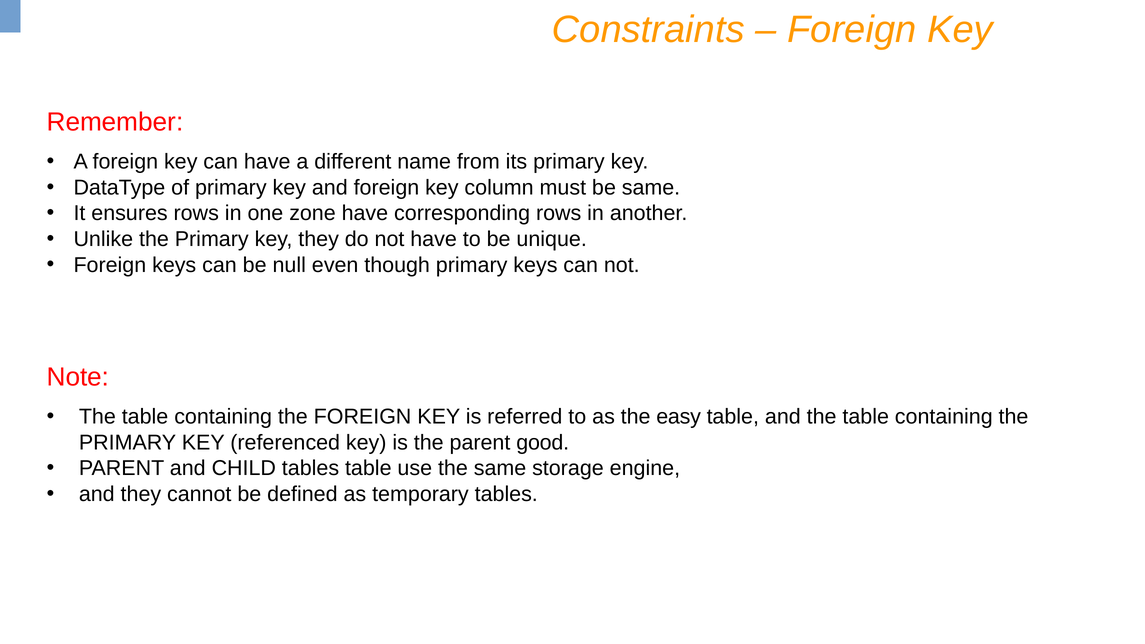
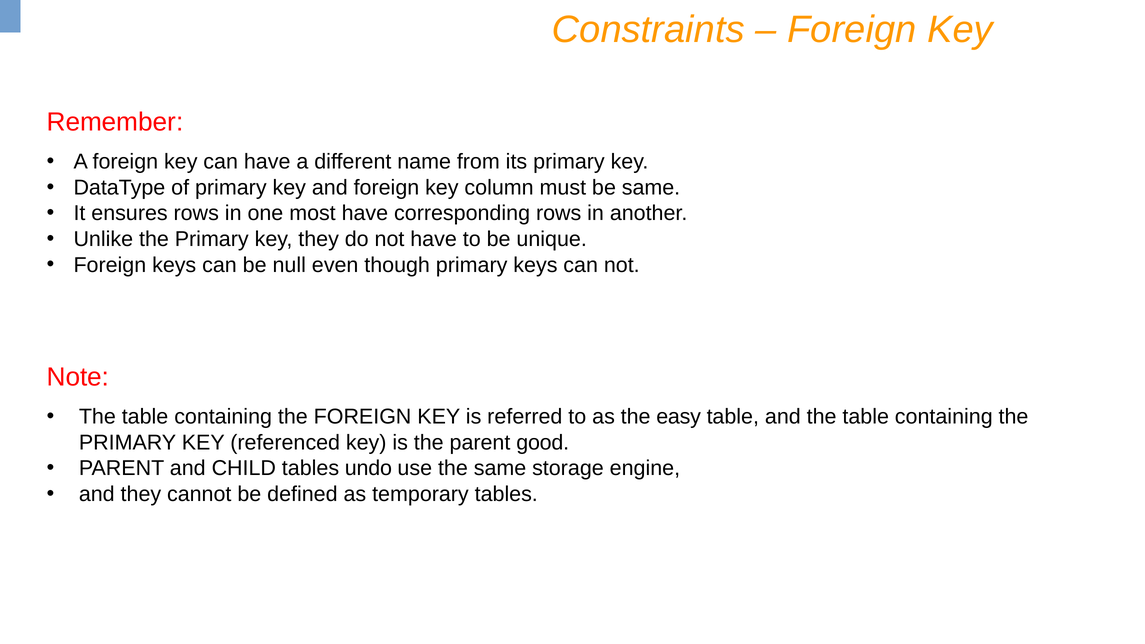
zone: zone -> most (312, 213)
tables table: table -> undo (368, 468)
